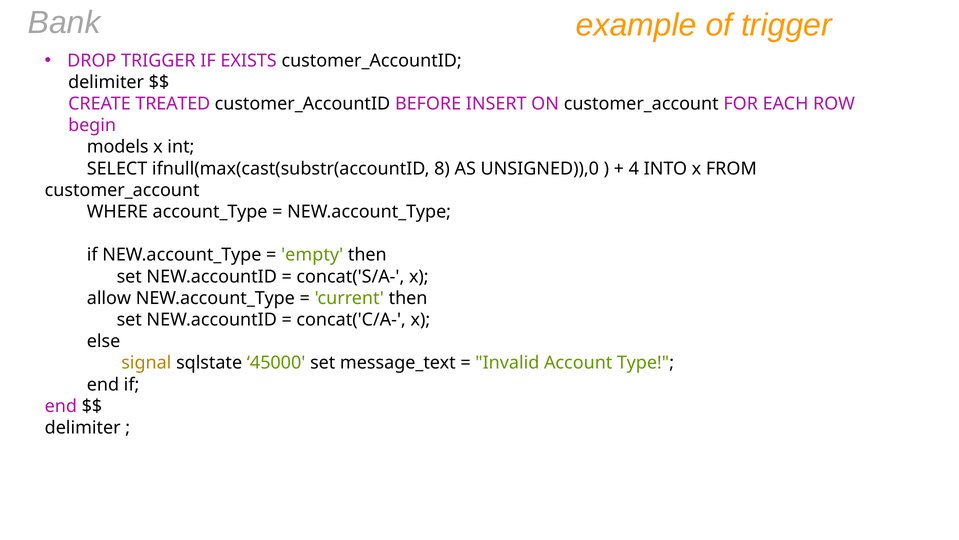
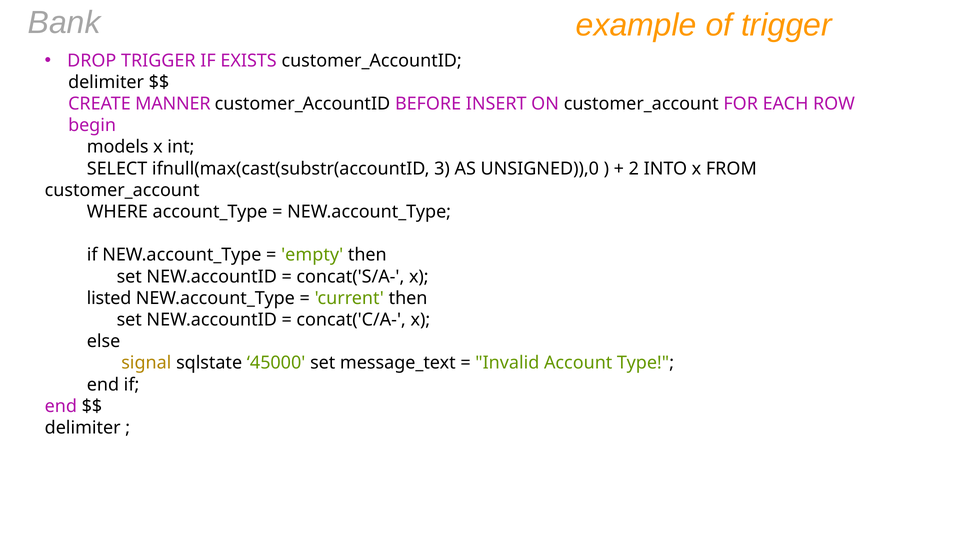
TREATED: TREATED -> MANNER (173, 104)
8: 8 -> 3 (442, 168)
4: 4 -> 2 (634, 168)
allow: allow -> listed (109, 298)
